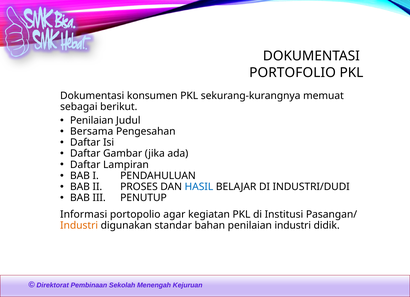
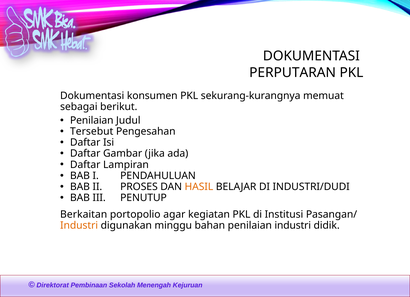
PORTOFOLIO: PORTOFOLIO -> PERPUTARAN (293, 73)
Bersama: Bersama -> Tersebut (92, 131)
HASIL colour: blue -> orange (199, 187)
Informasi: Informasi -> Berkaitan (84, 215)
standar: standar -> minggu (173, 226)
